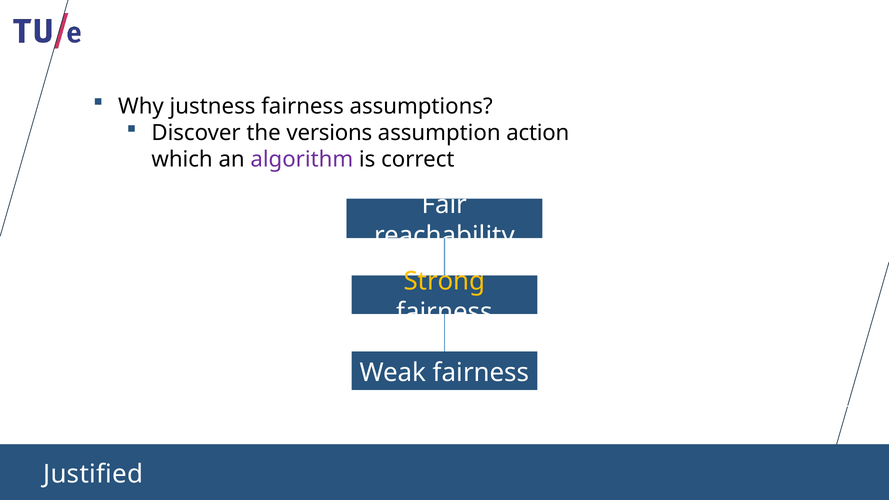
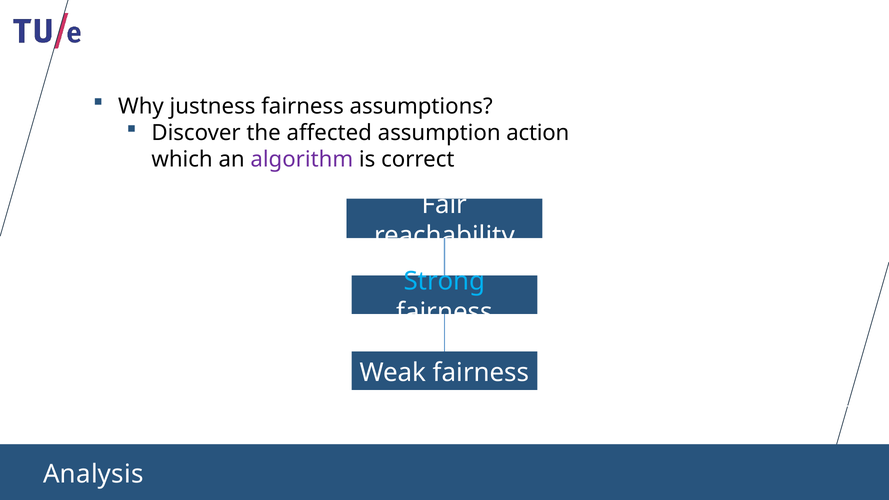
versions: versions -> affected (329, 133)
Strong colour: yellow -> light blue (445, 281)
Justified: Justified -> Analysis (93, 474)
